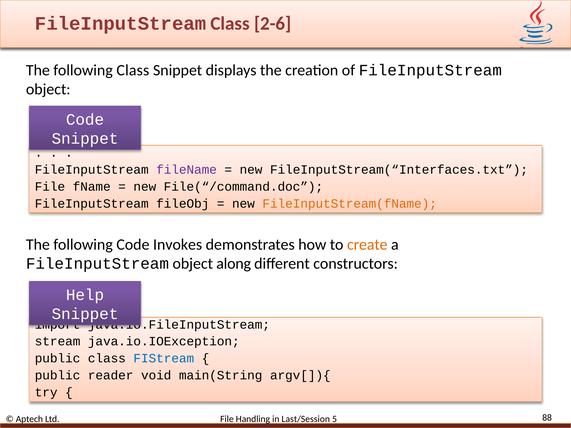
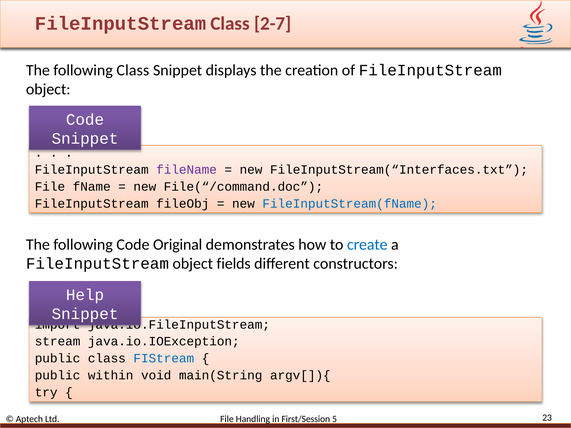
2-6: 2-6 -> 2-7 (273, 24)
FileInputStream(fName colour: orange -> blue (350, 204)
Invokes: Invokes -> Original (178, 245)
create colour: orange -> blue (367, 245)
along: along -> fields (234, 264)
reader: reader -> within (111, 376)
Last/Session: Last/Session -> First/Session (306, 419)
88: 88 -> 23 (547, 418)
